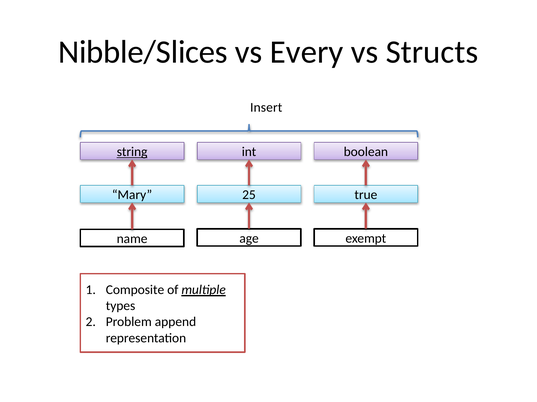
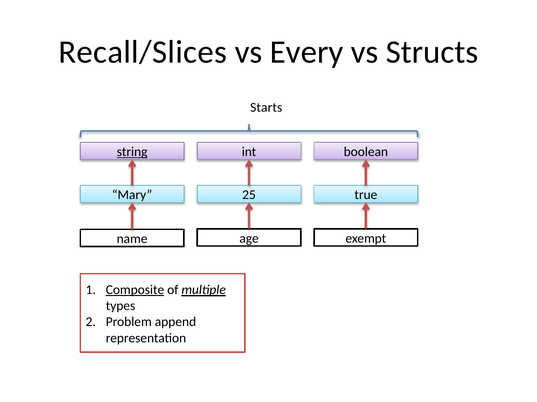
Nibble/Slices: Nibble/Slices -> Recall/Slices (143, 52)
Insert: Insert -> Starts (266, 108)
Composite underline: none -> present (135, 290)
